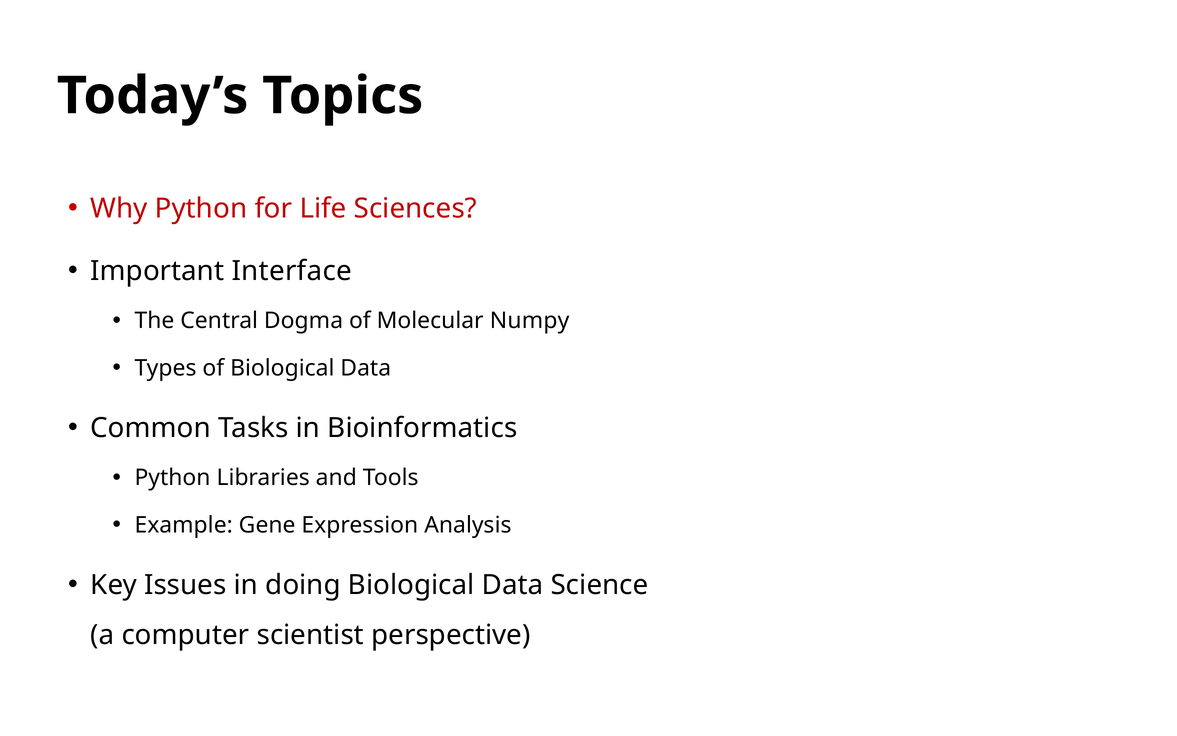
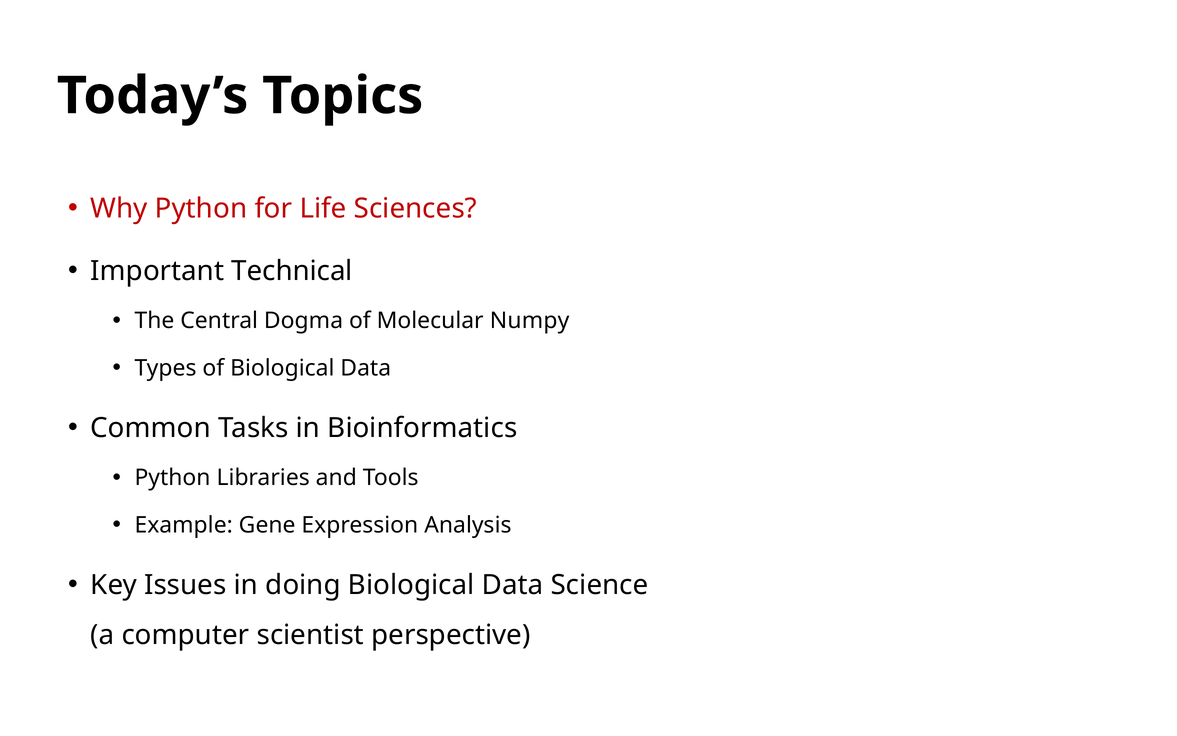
Interface: Interface -> Technical (292, 271)
